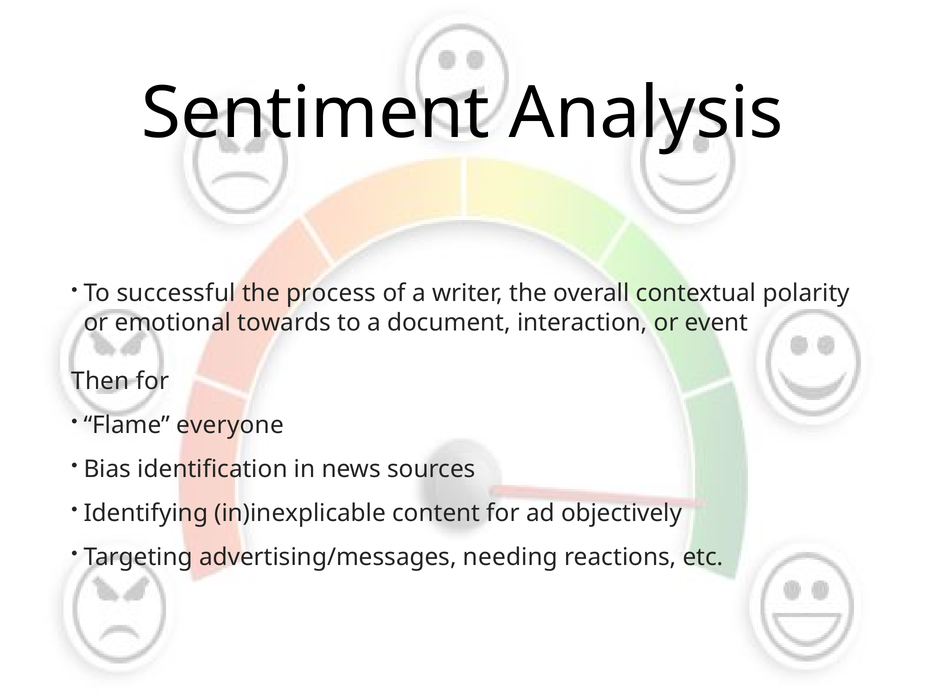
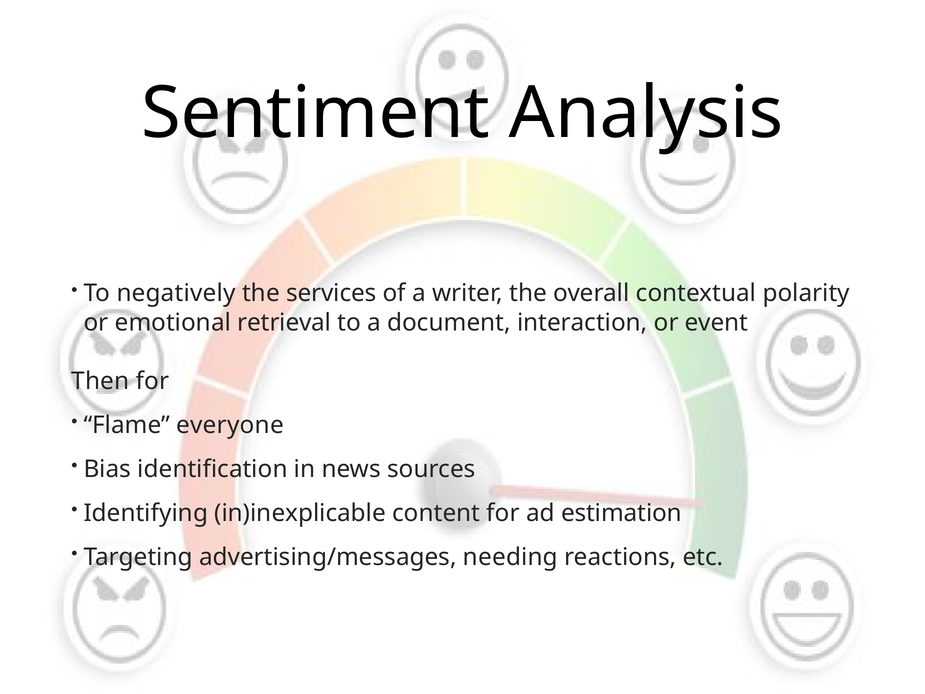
successful: successful -> negatively (176, 293)
process: process -> services (331, 293)
towards: towards -> retrieval (284, 323)
objectively: objectively -> estimation (622, 513)
